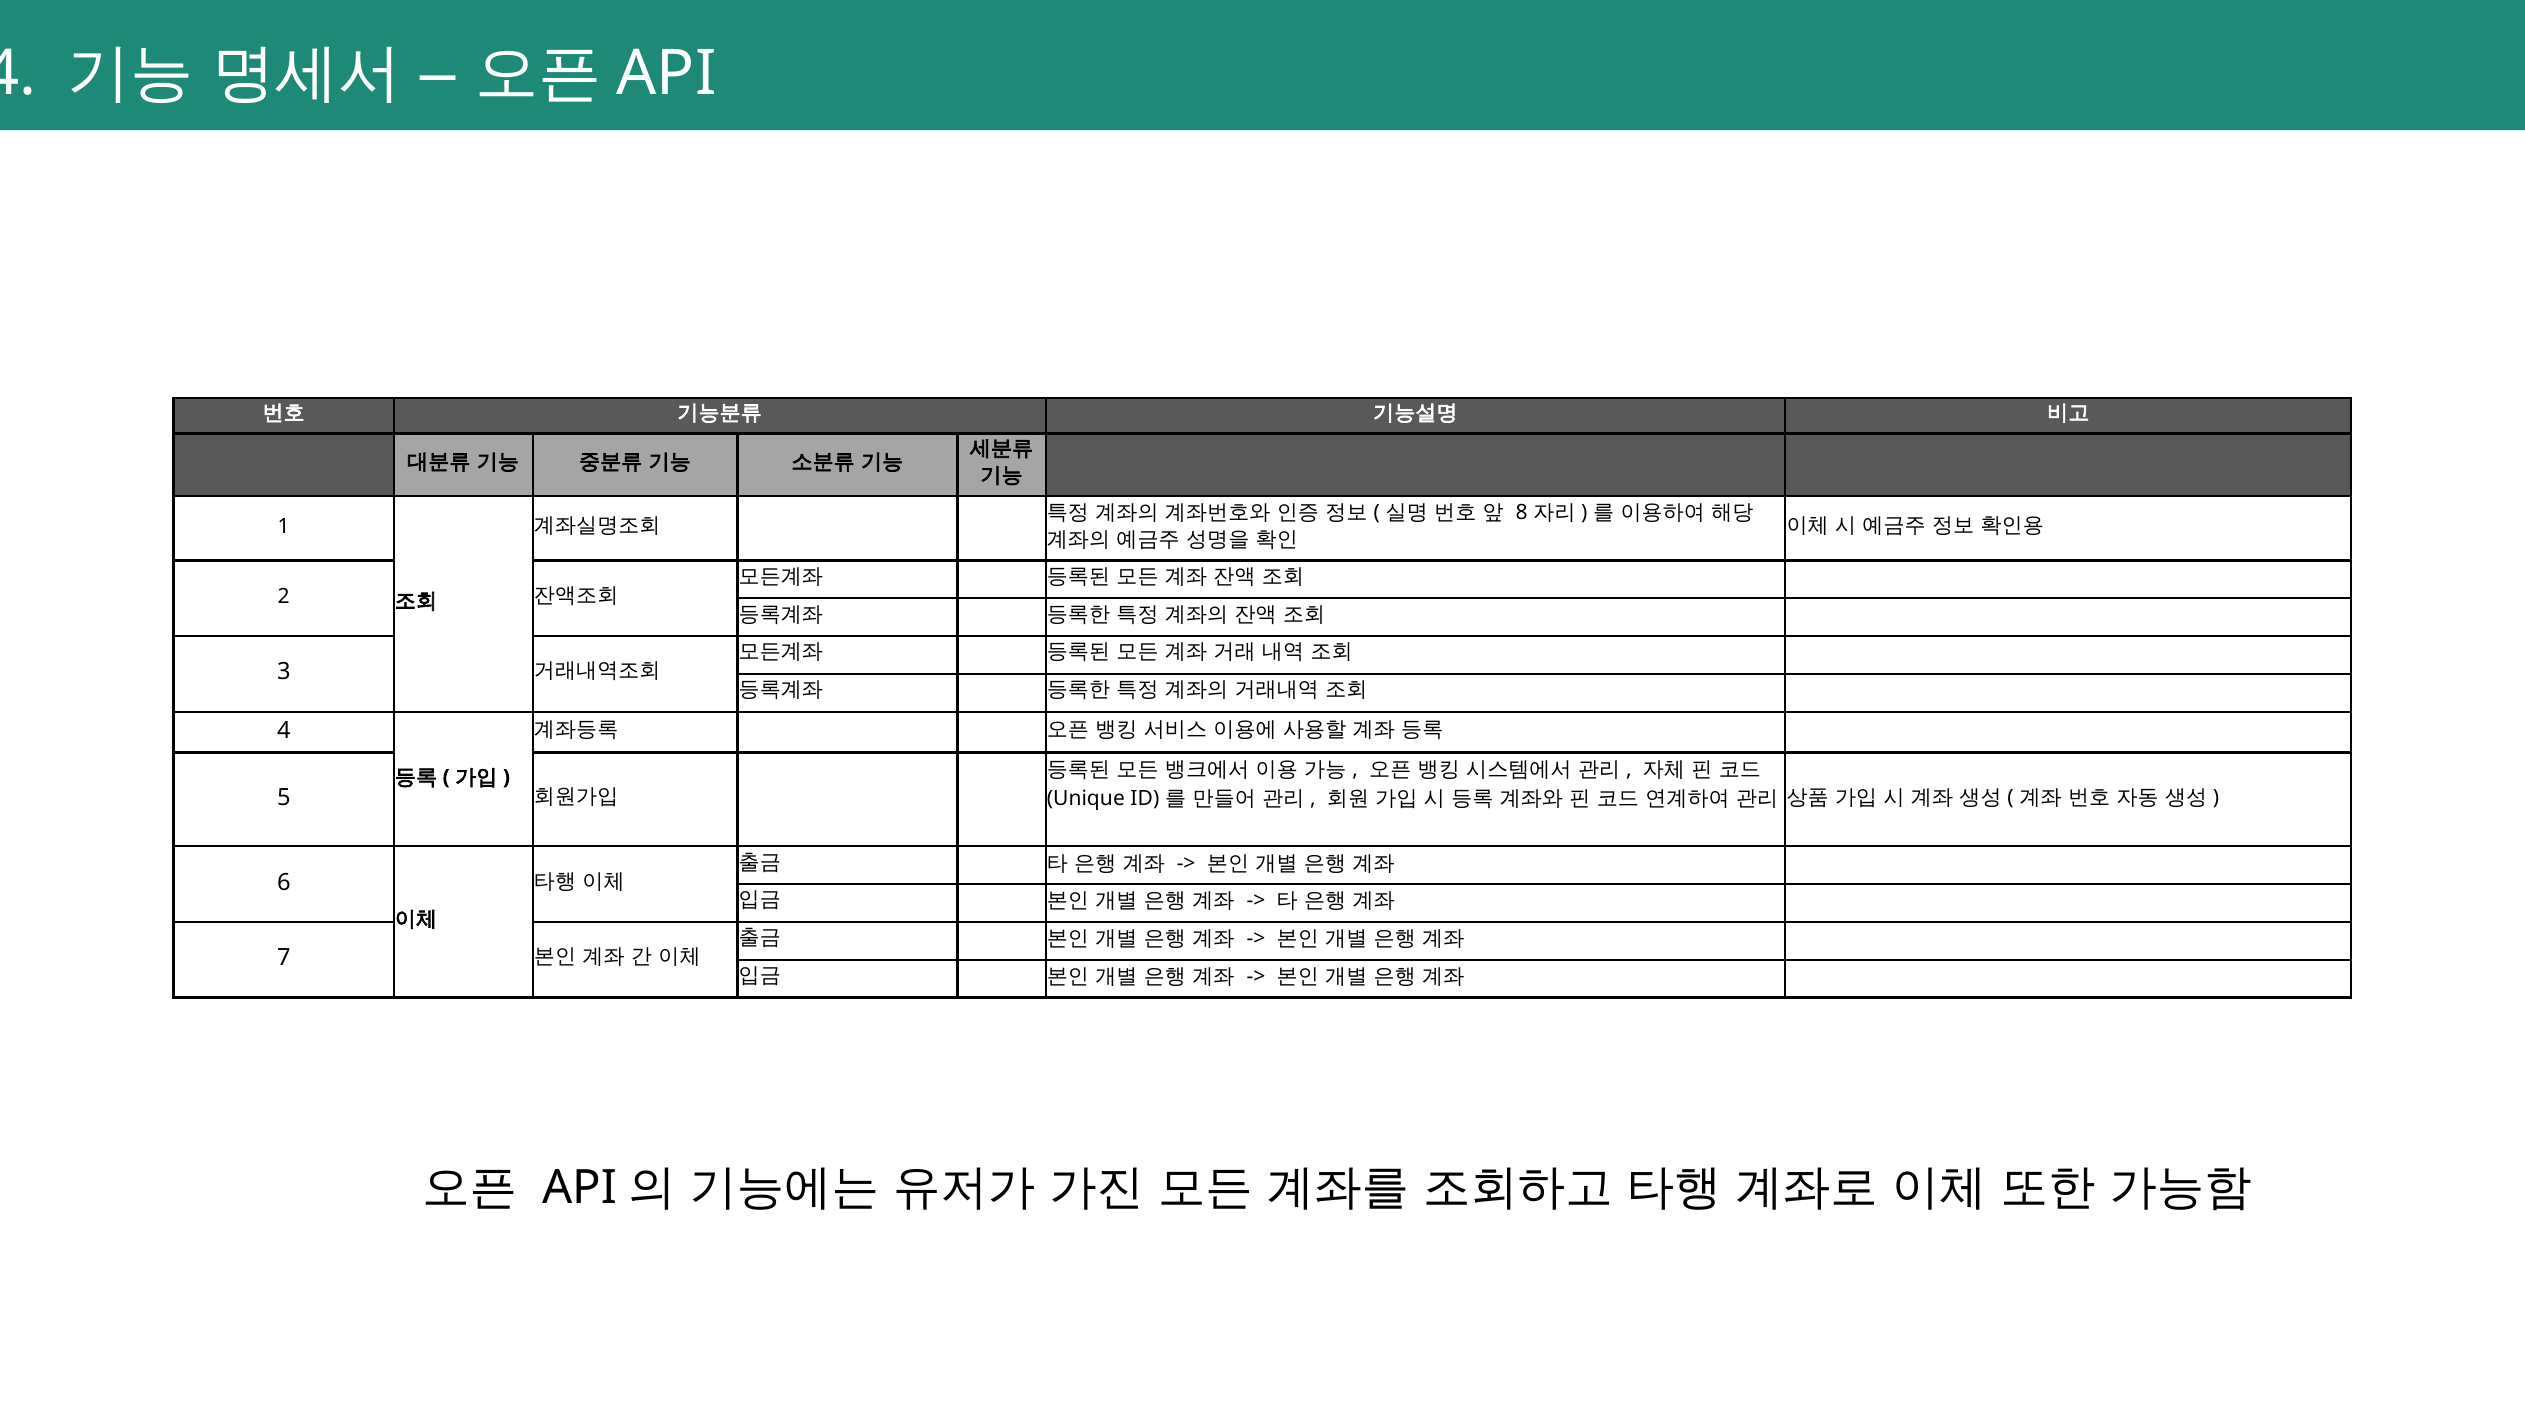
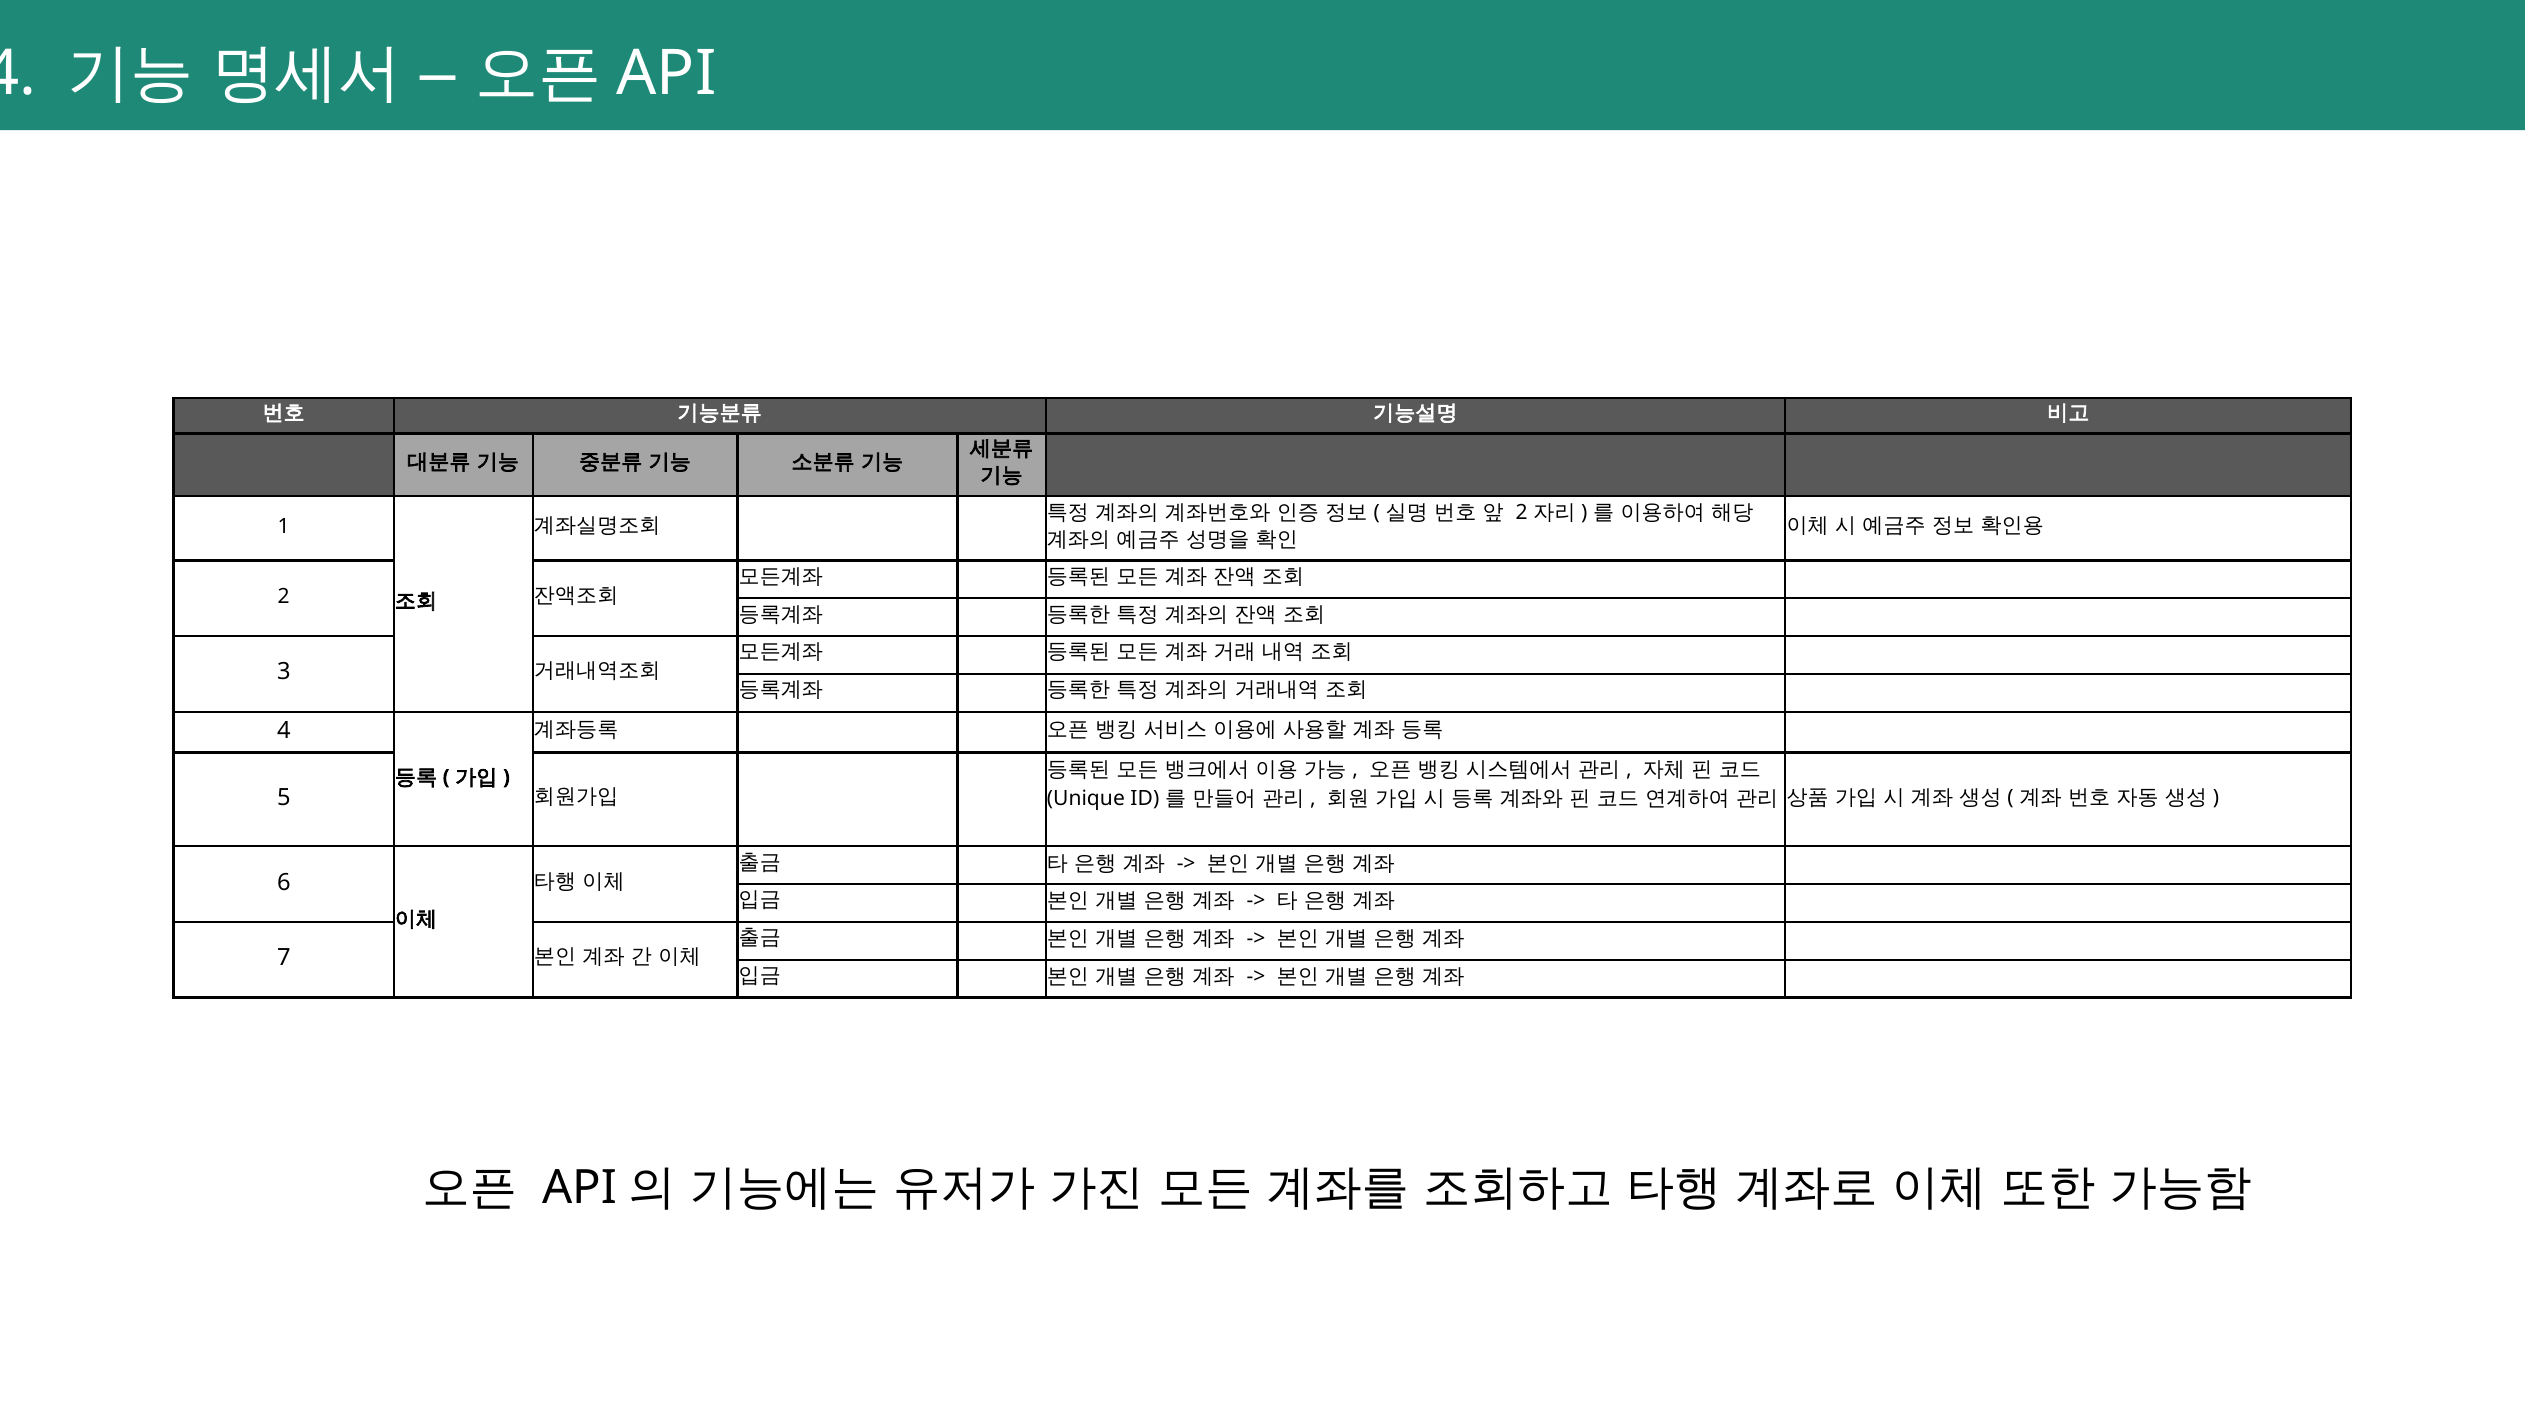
8: 8 -> 2 (1522, 513)
